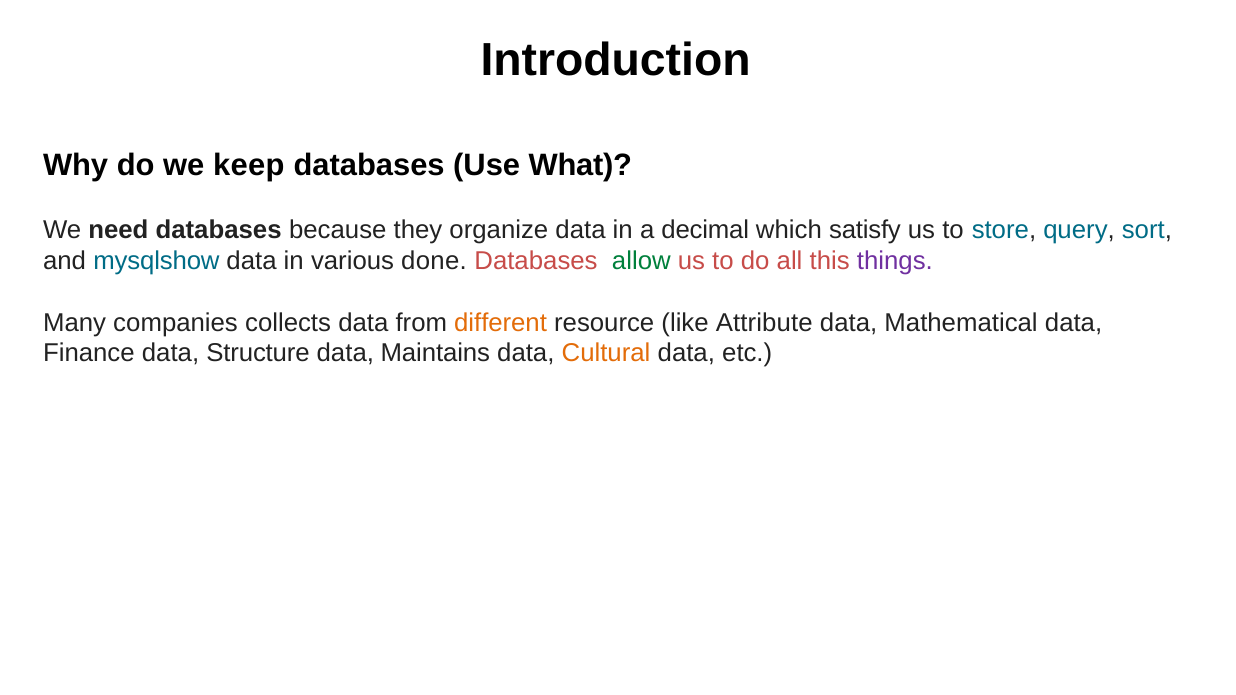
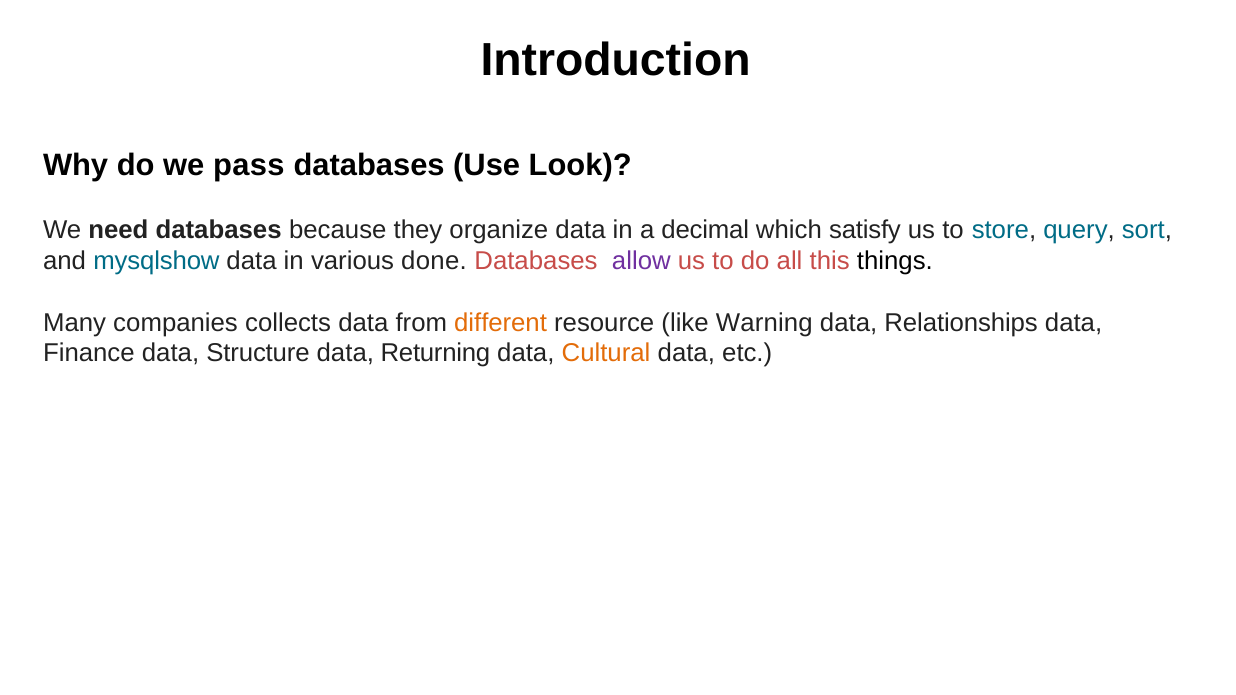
keep: keep -> pass (249, 165)
What: What -> Look (580, 165)
allow colour: green -> purple (641, 261)
things colour: purple -> black (895, 261)
Attribute: Attribute -> Warning (764, 323)
Mathematical: Mathematical -> Relationships (961, 323)
Maintains: Maintains -> Returning (435, 354)
